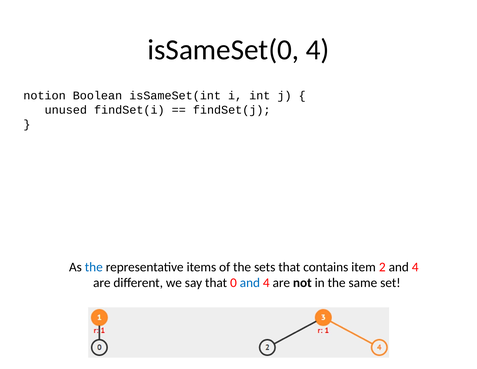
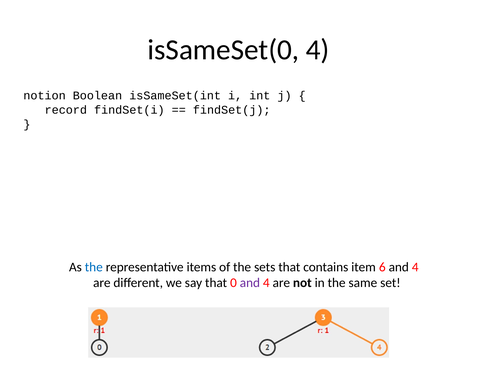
unused: unused -> record (66, 110)
2: 2 -> 6 (382, 267)
and colour: blue -> purple (250, 283)
